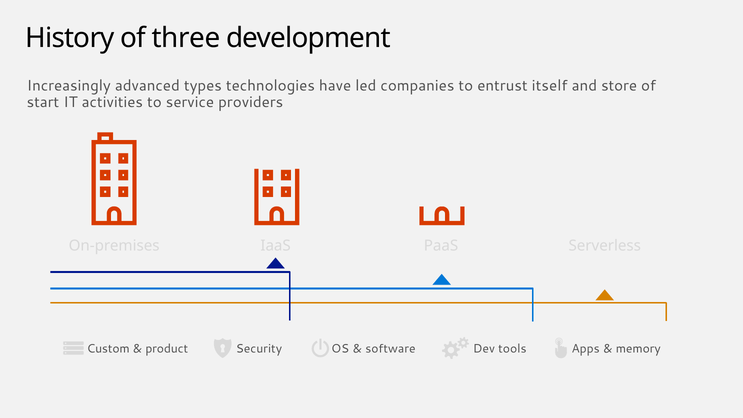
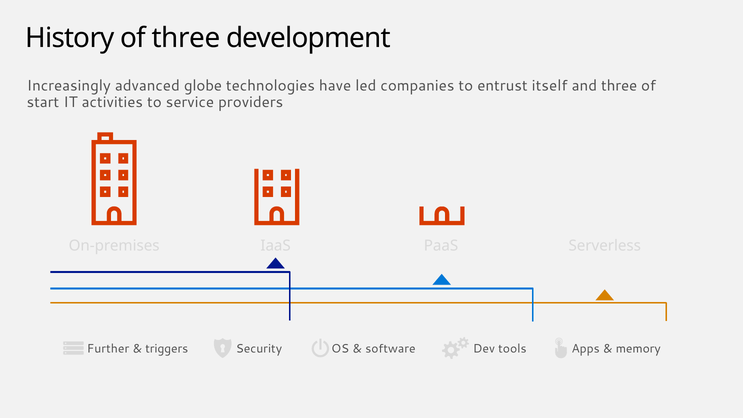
types: types -> globe (203, 86)
and store: store -> three (619, 86)
Custom: Custom -> Further (108, 349)
product: product -> triggers (167, 349)
